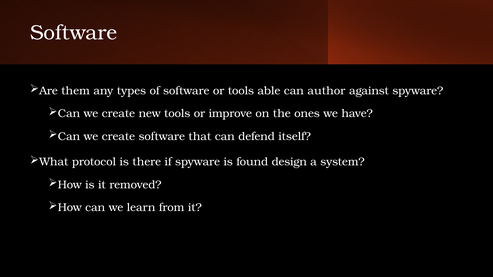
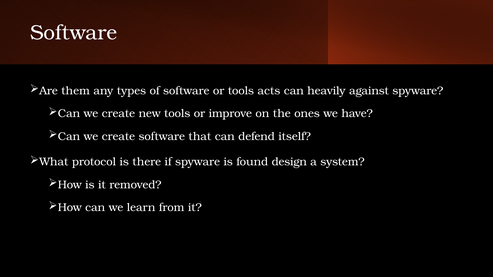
able: able -> acts (269, 91)
author: author -> heavily (326, 91)
